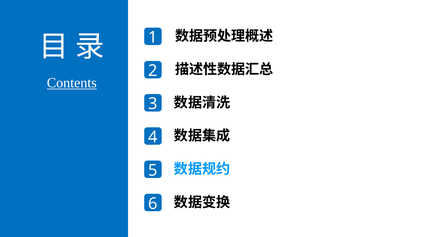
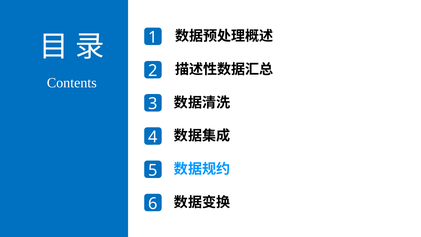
Contents underline: present -> none (72, 83)
